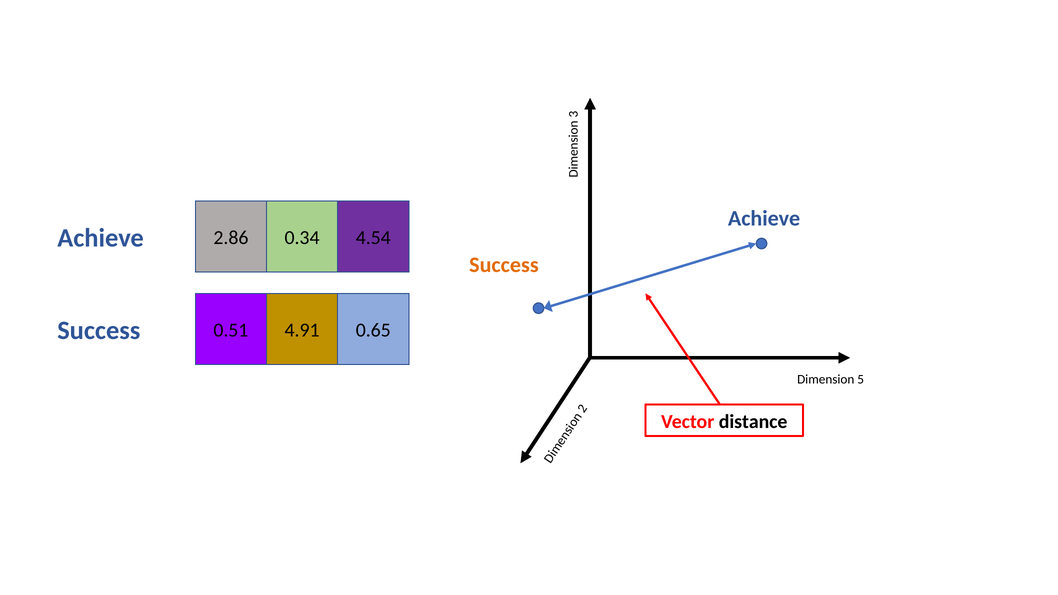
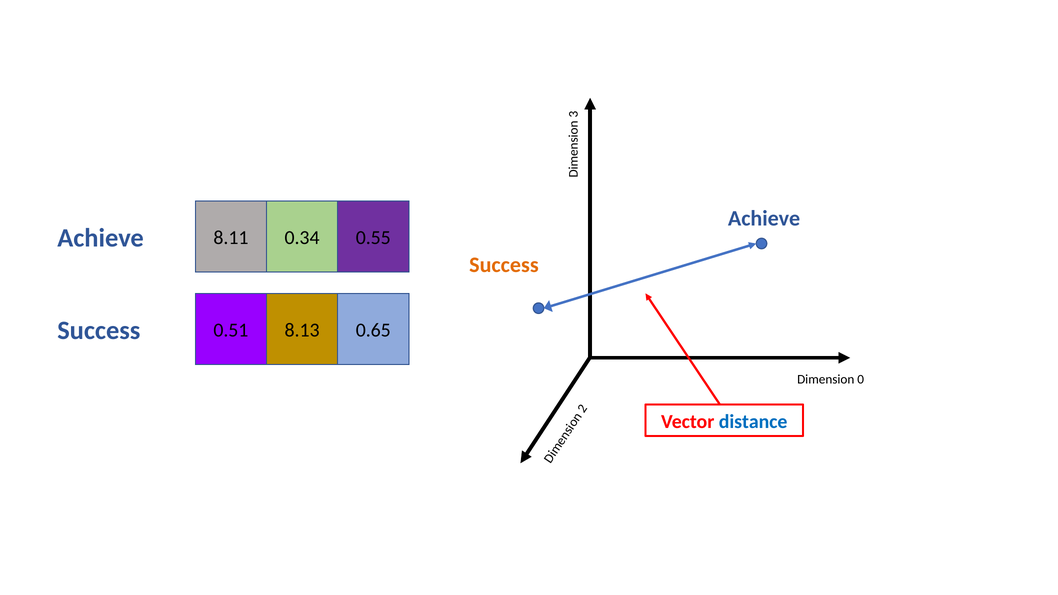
2.86: 2.86 -> 8.11 (231, 238)
4.54: 4.54 -> 0.55 (373, 238)
4.91: 4.91 -> 8.13 (302, 330)
5: 5 -> 0 (861, 379)
distance colour: black -> blue (753, 422)
